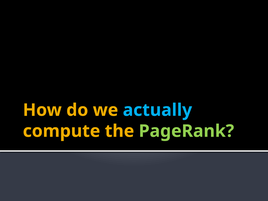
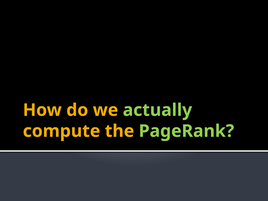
actually colour: light blue -> light green (157, 110)
